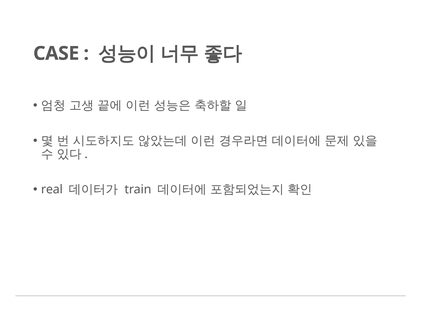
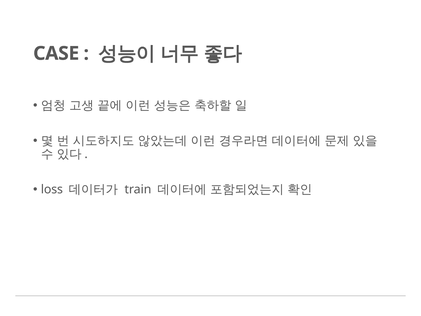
real: real -> loss (52, 189)
